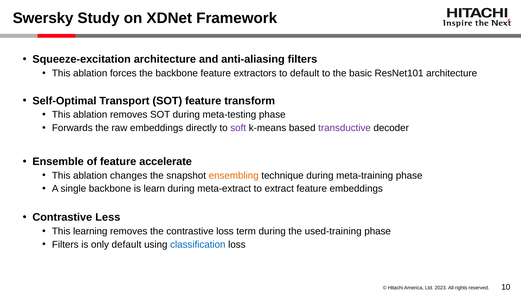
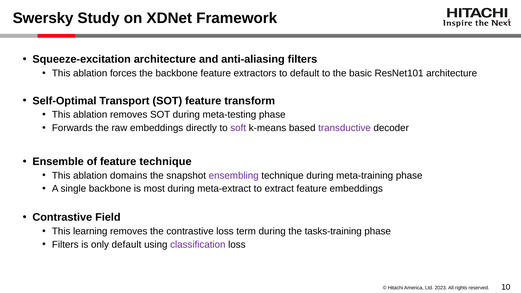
feature accelerate: accelerate -> technique (165, 162)
changes: changes -> domains (129, 175)
ensembling colour: orange -> purple (234, 175)
learn: learn -> most (154, 189)
Less: Less -> Field (108, 217)
used-training: used-training -> tasks-training (333, 231)
classification colour: blue -> purple (198, 245)
